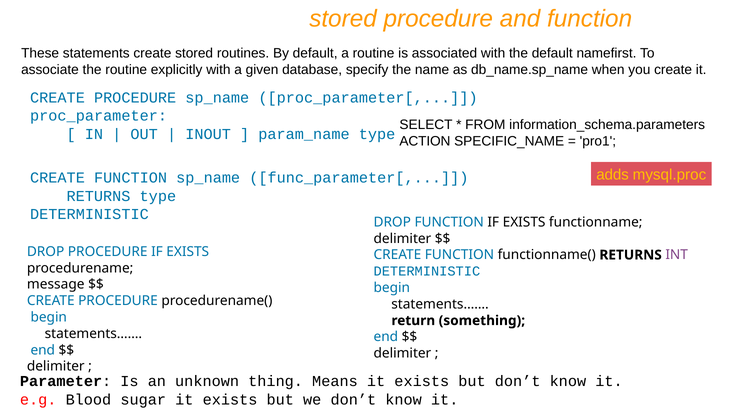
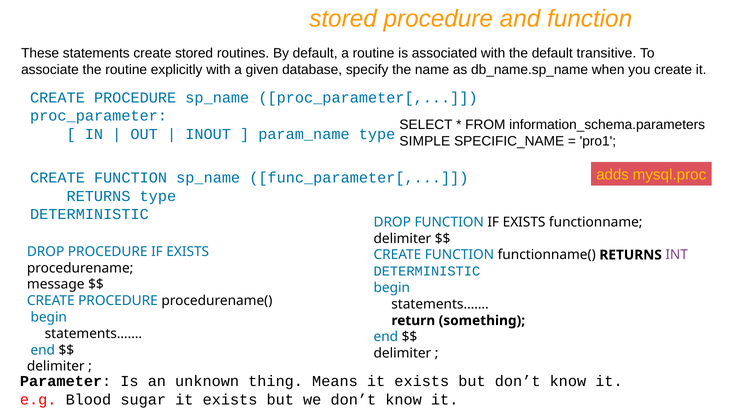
namefirst: namefirst -> transitive (606, 53)
ACTION: ACTION -> SIMPLE (425, 141)
